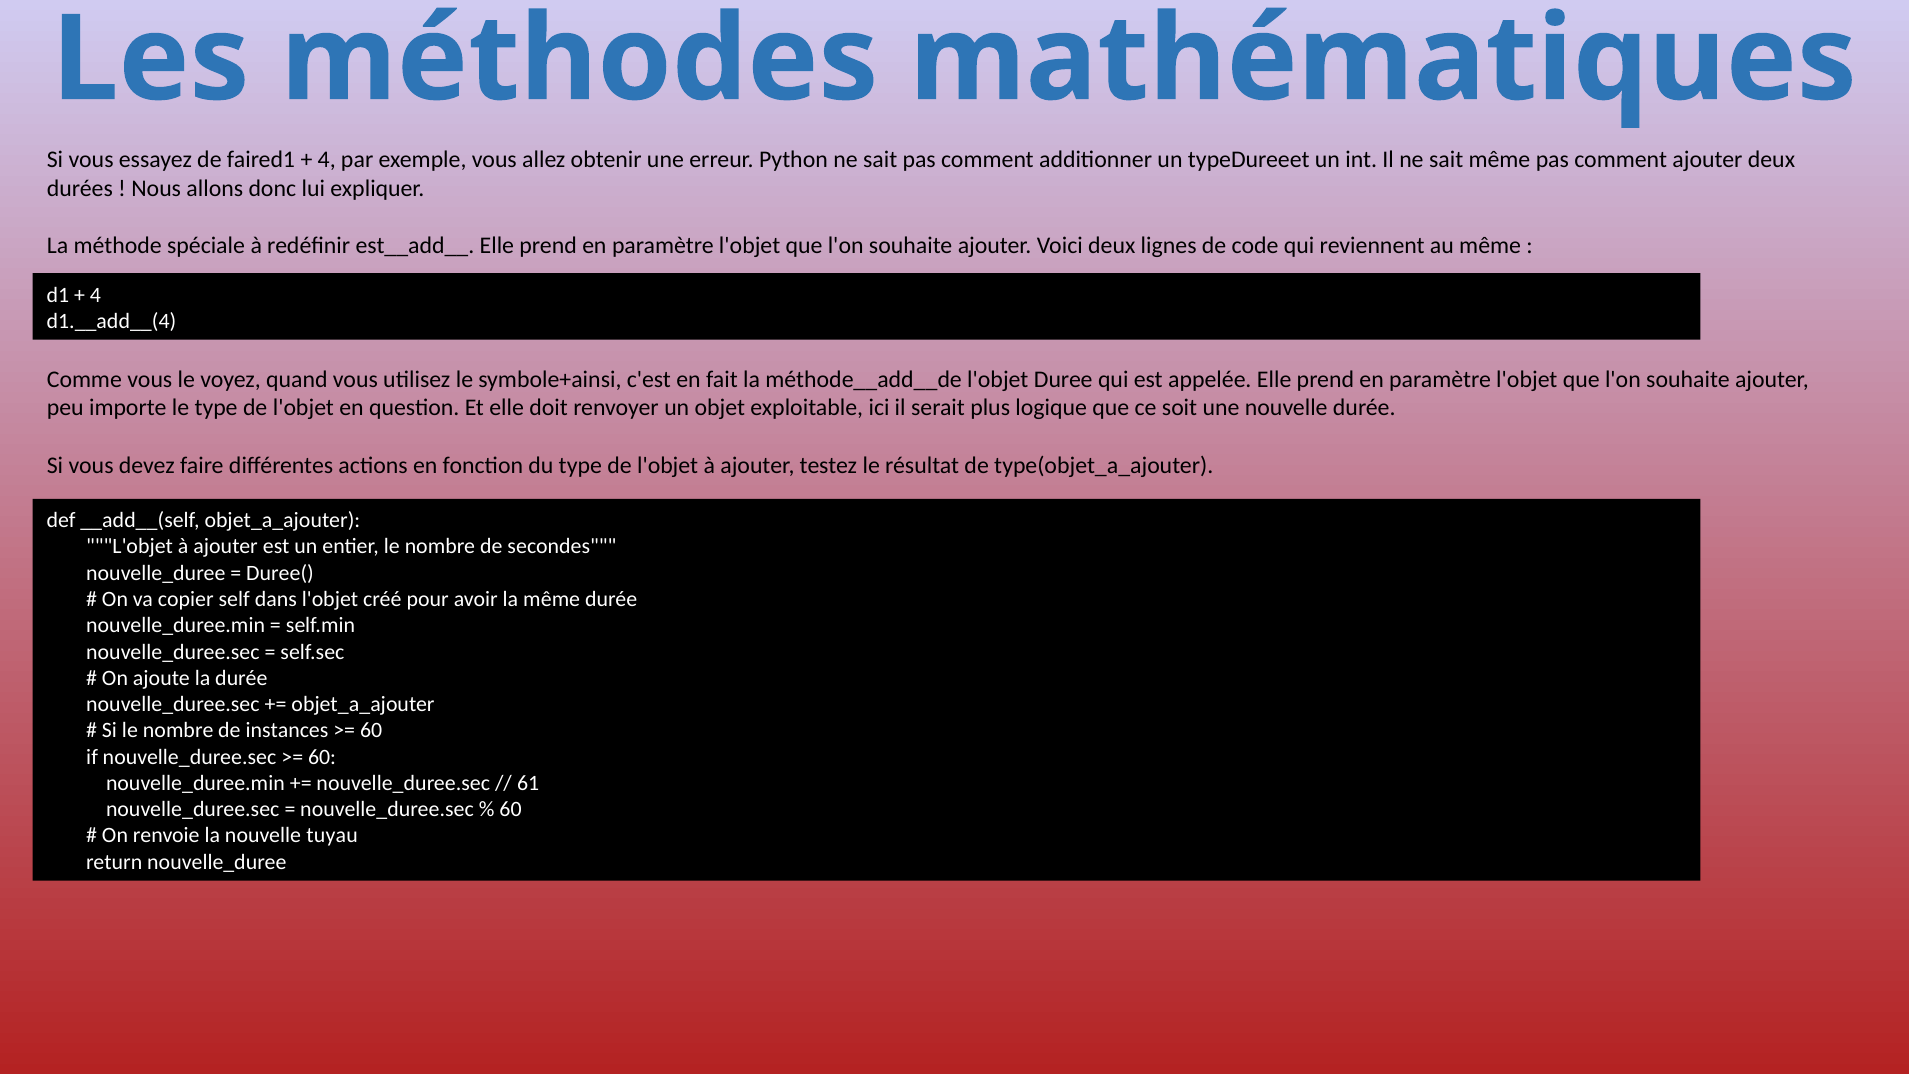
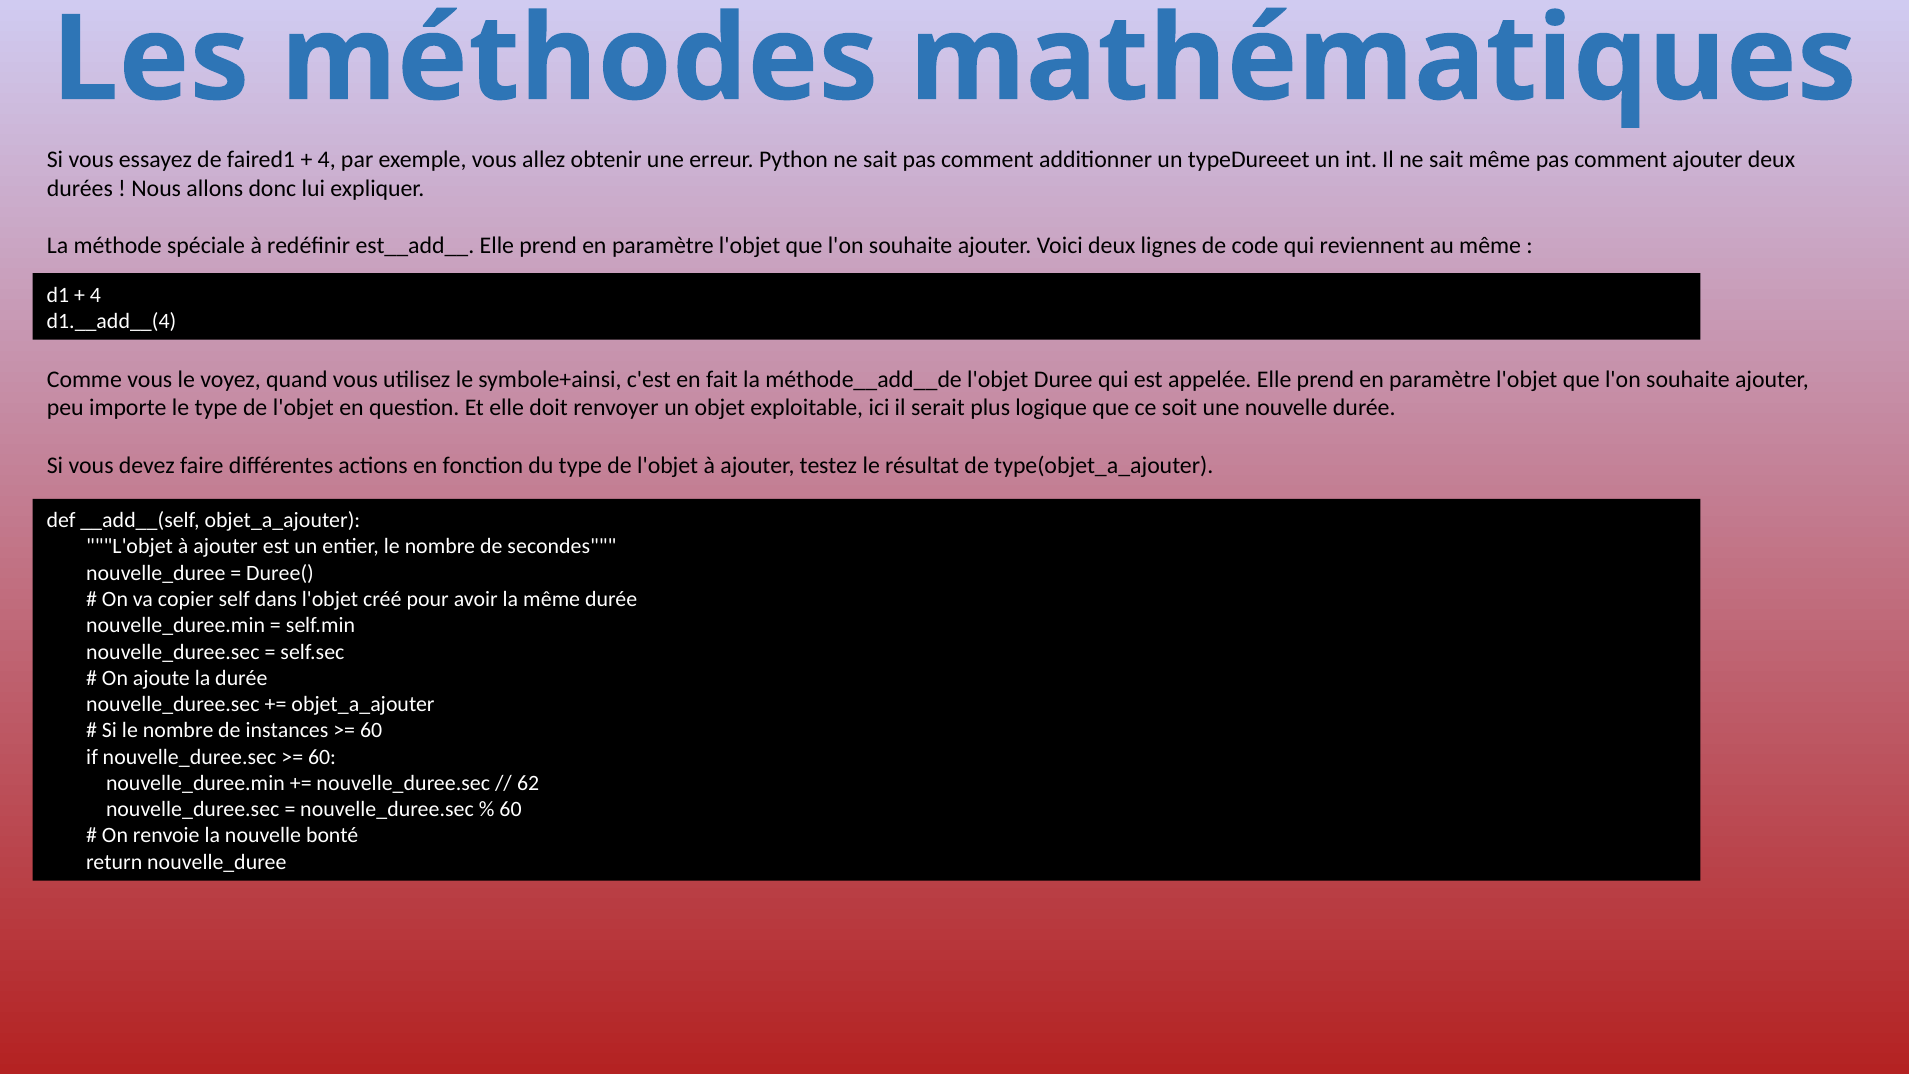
61: 61 -> 62 (528, 783)
tuyau: tuyau -> bonté (332, 836)
